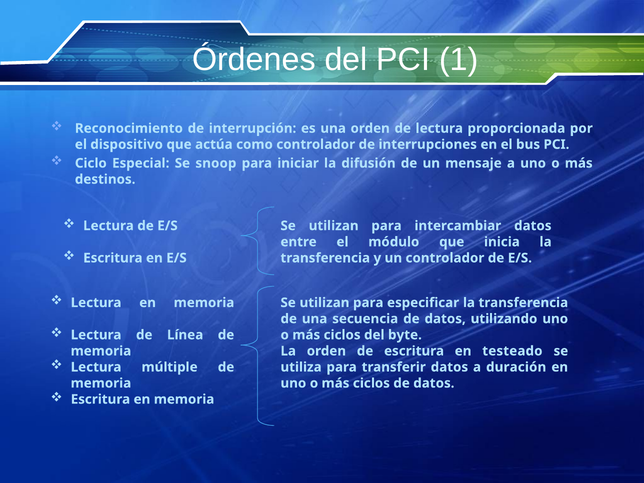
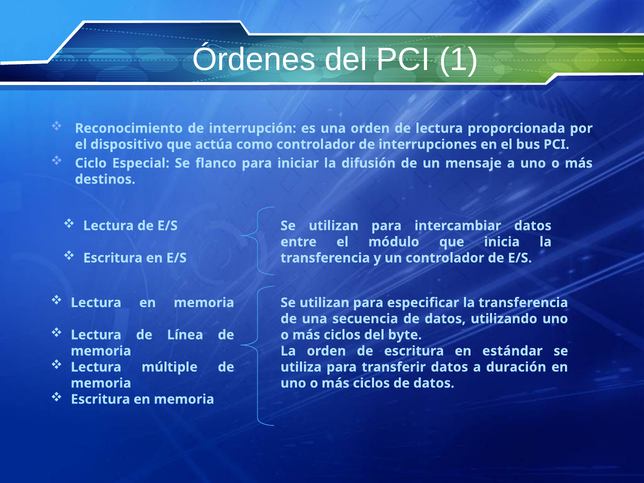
snoop: snoop -> flanco (216, 163)
testeado: testeado -> estándar (512, 351)
